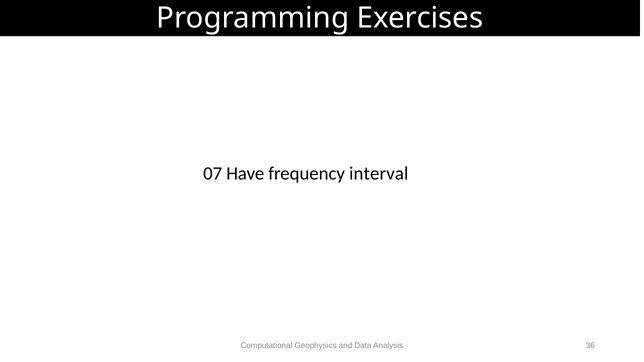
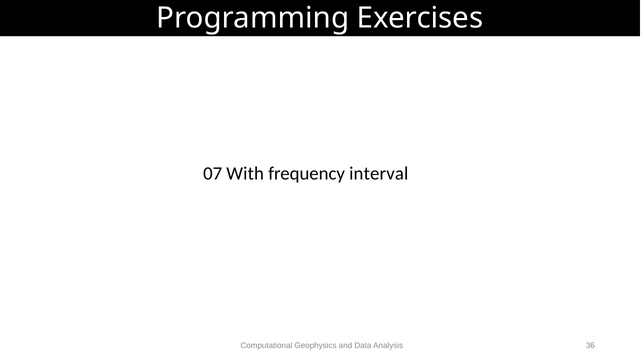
Have: Have -> With (245, 173)
